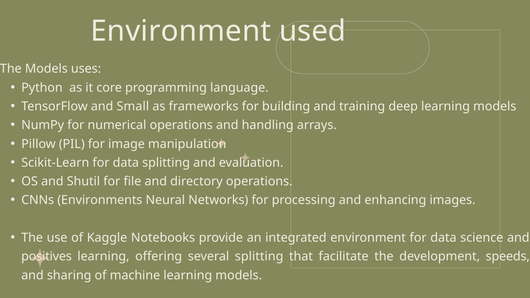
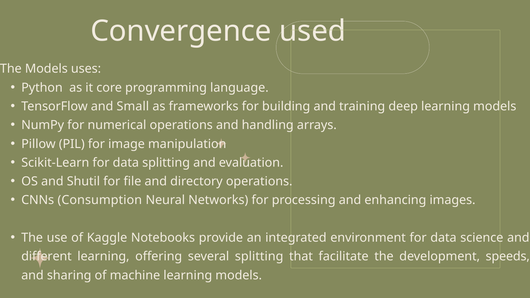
Environment: Environment -> Convergence (181, 31)
Environments: Environments -> Consumption (100, 200)
positives: positives -> different (47, 257)
